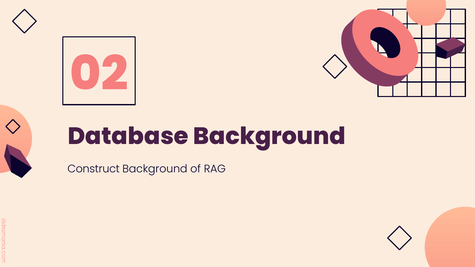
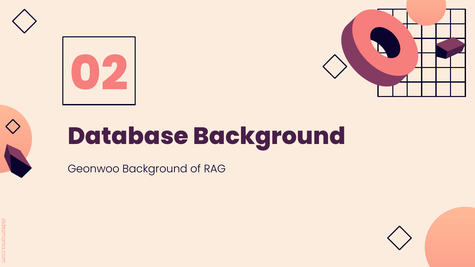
Construct: Construct -> Geonwoo (94, 169)
